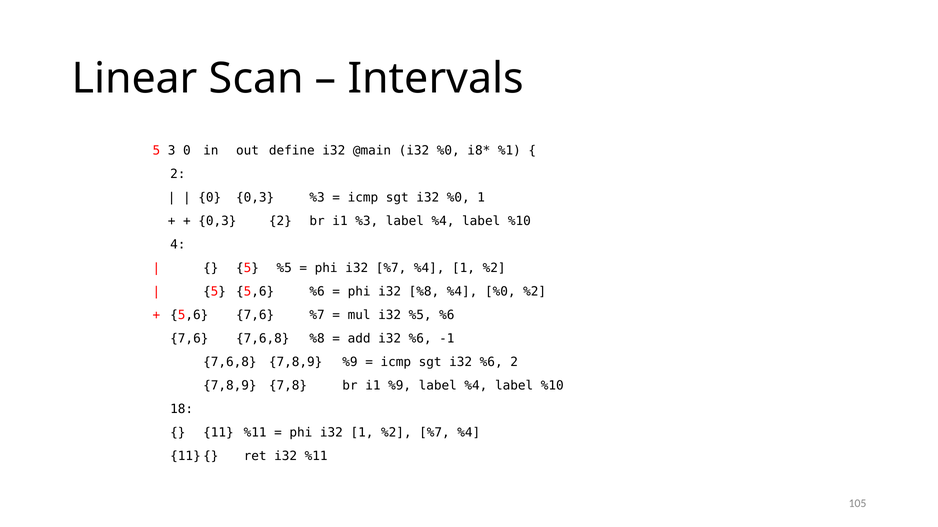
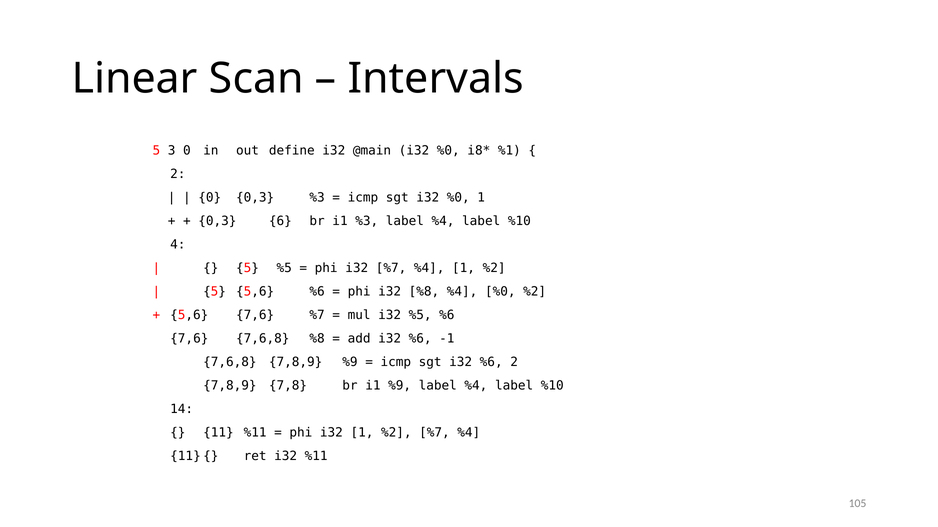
0,3 2: 2 -> 6 (280, 221)
18: 18 -> 14 (182, 409)
